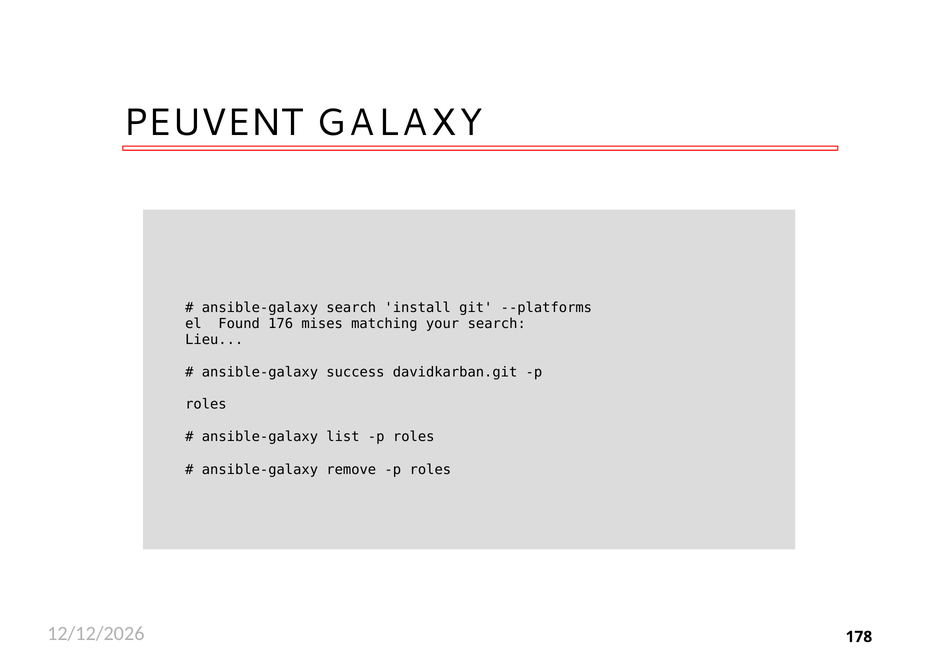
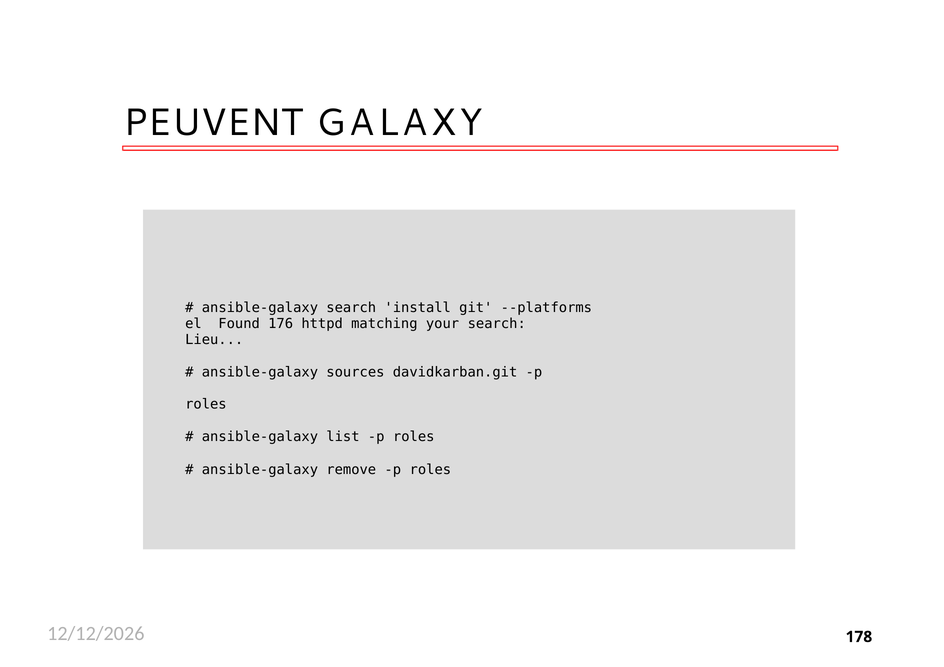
mises: mises -> httpd (322, 324)
success: success -> sources (355, 372)
